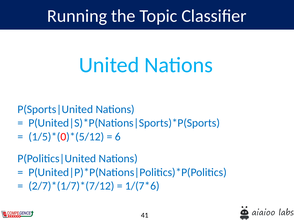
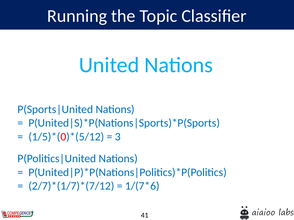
6: 6 -> 3 (118, 137)
